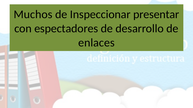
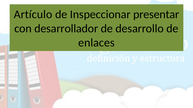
Muchos: Muchos -> Artículo (33, 14)
espectadores: espectadores -> desarrollador (66, 29)
